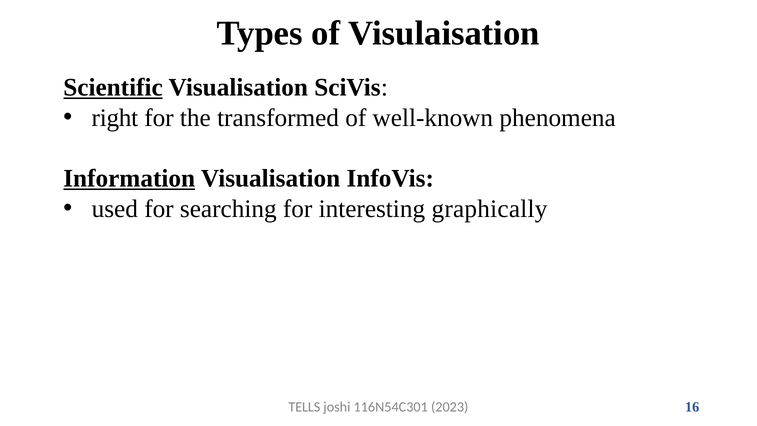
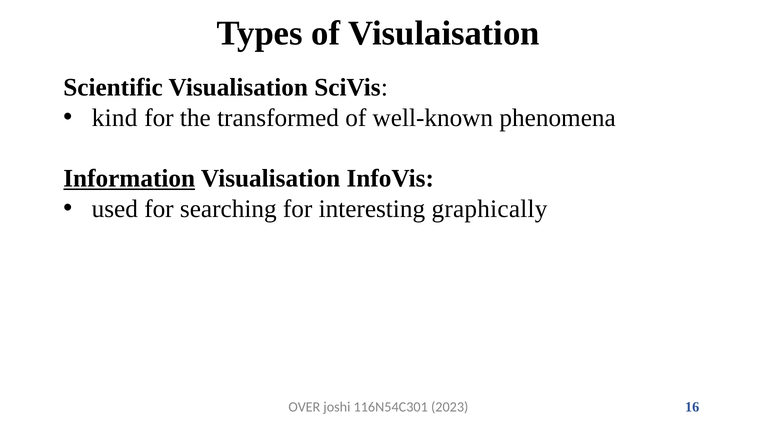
Scientific underline: present -> none (113, 87)
right: right -> kind (115, 118)
TELLS: TELLS -> OVER (304, 407)
